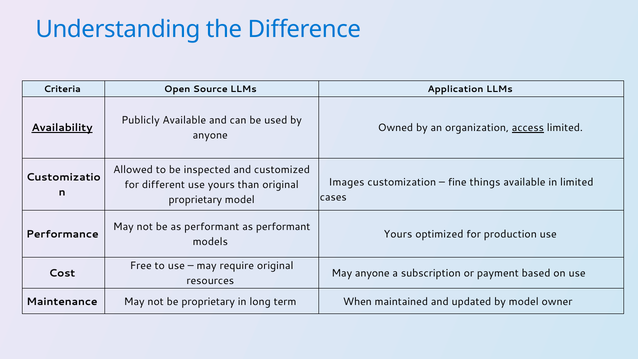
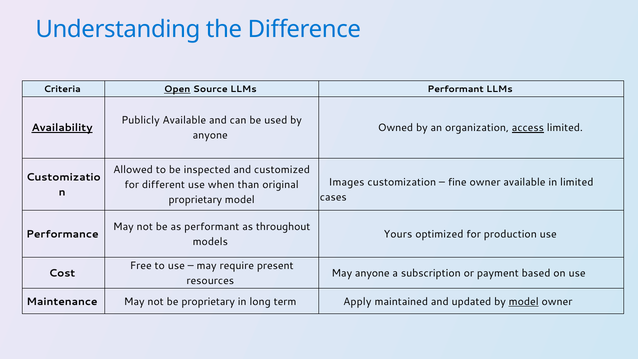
Open underline: none -> present (177, 89)
LLMs Application: Application -> Performant (456, 89)
fine things: things -> owner (485, 182)
use yours: yours -> when (221, 185)
performant as performant: performant -> throughout (283, 227)
require original: original -> present (275, 266)
When: When -> Apply (357, 302)
model underline: none -> present (524, 302)
